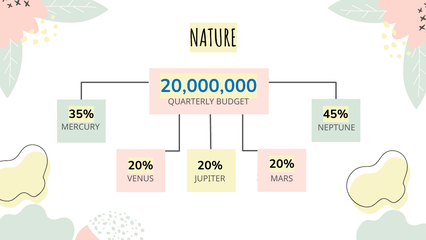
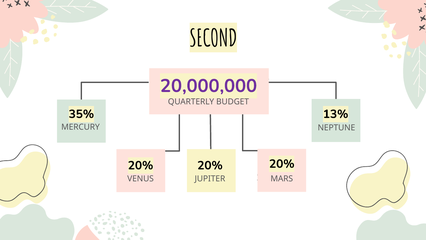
NATURE: NATURE -> SECOND (213, 39)
20,000,000 colour: blue -> purple (209, 86)
45%: 45% -> 13% (336, 114)
